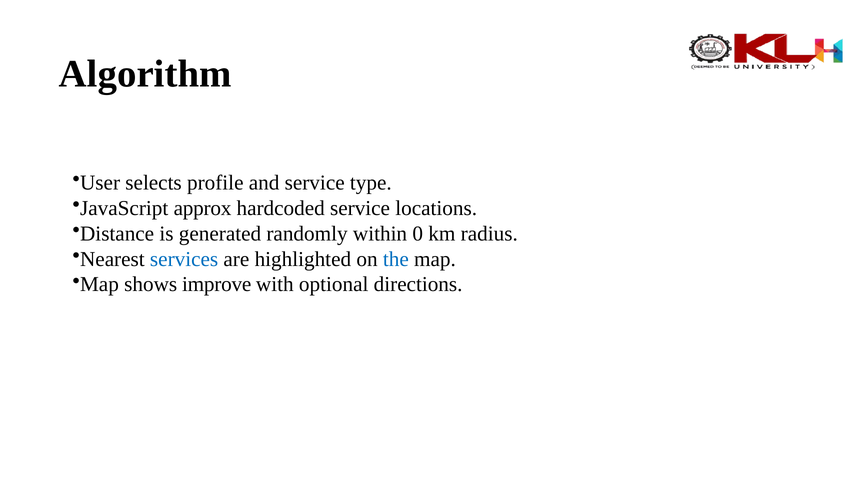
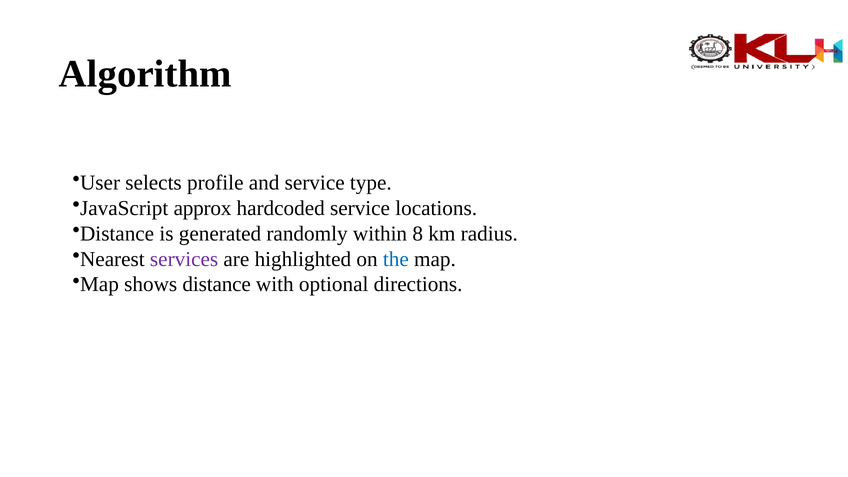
0: 0 -> 8 (418, 234)
services colour: blue -> purple (184, 259)
shows improve: improve -> distance (217, 284)
